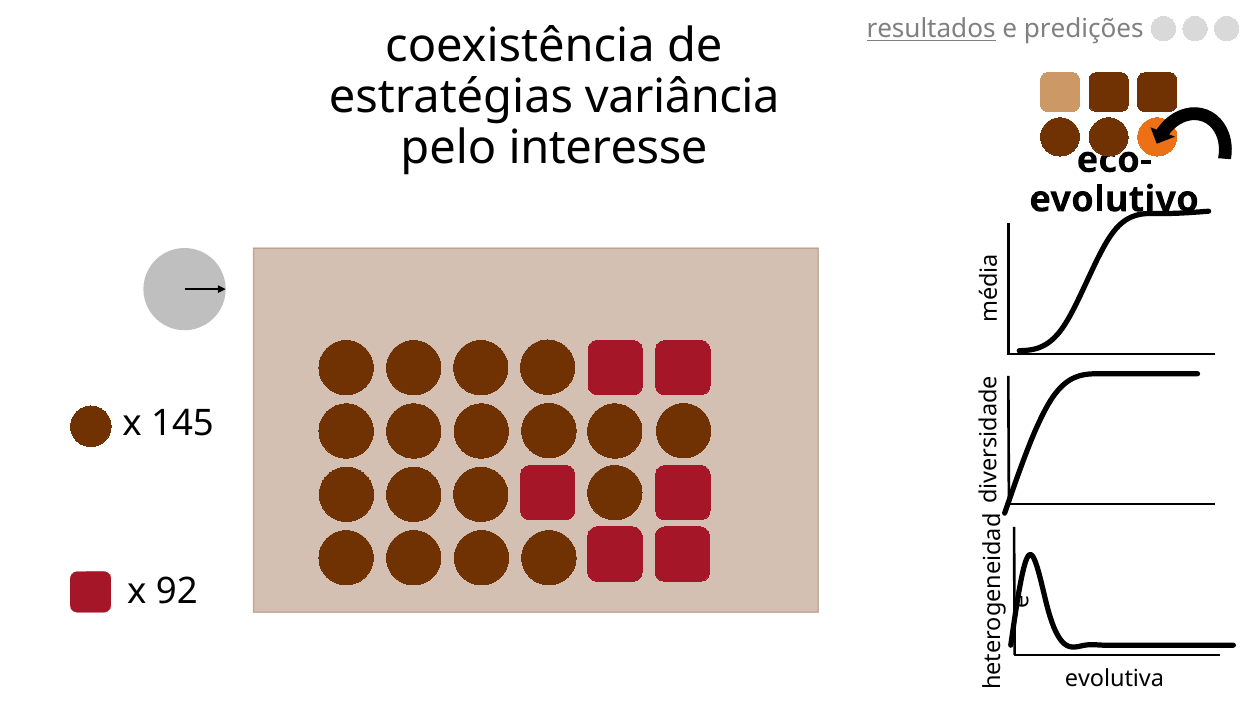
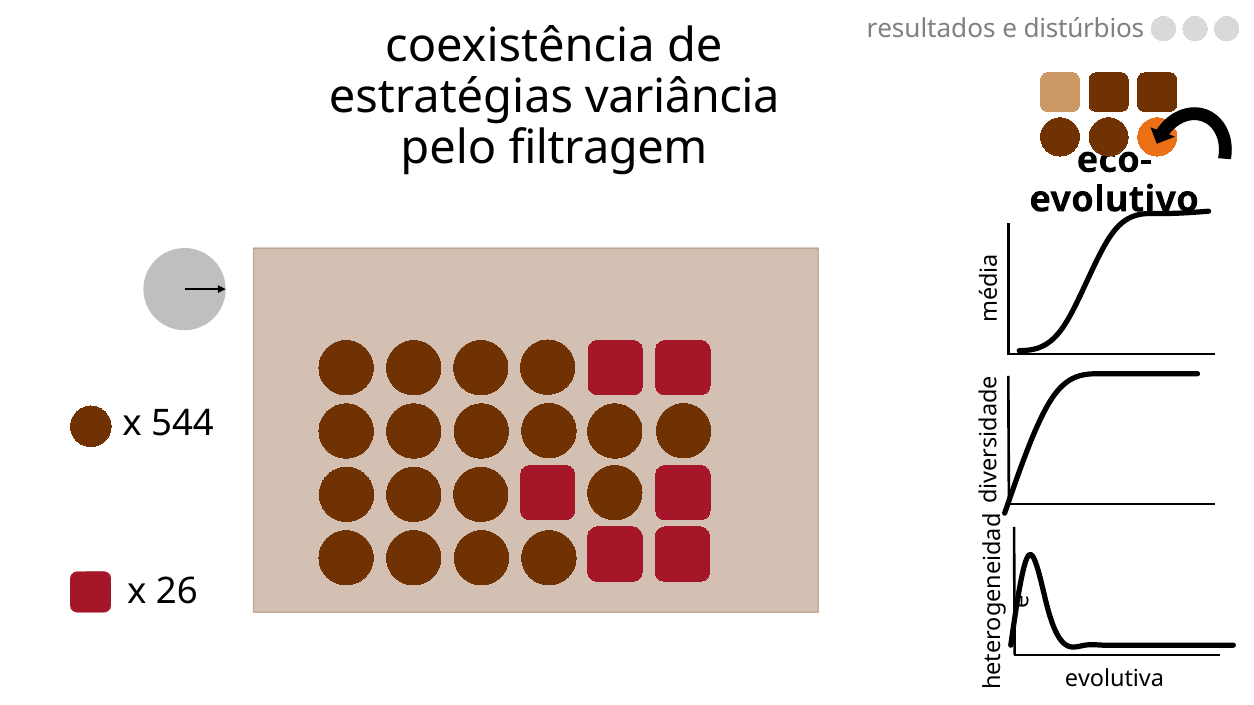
resultados underline: present -> none (931, 29)
predições: predições -> distúrbios (1084, 29)
interesse: interesse -> filtragem (608, 148)
145: 145 -> 544 (182, 423)
92: 92 -> 26 (177, 592)
